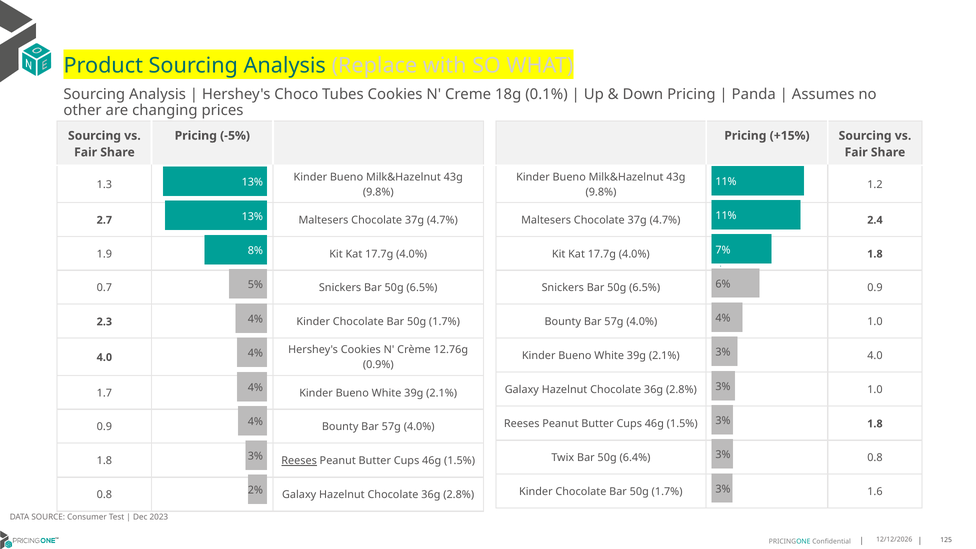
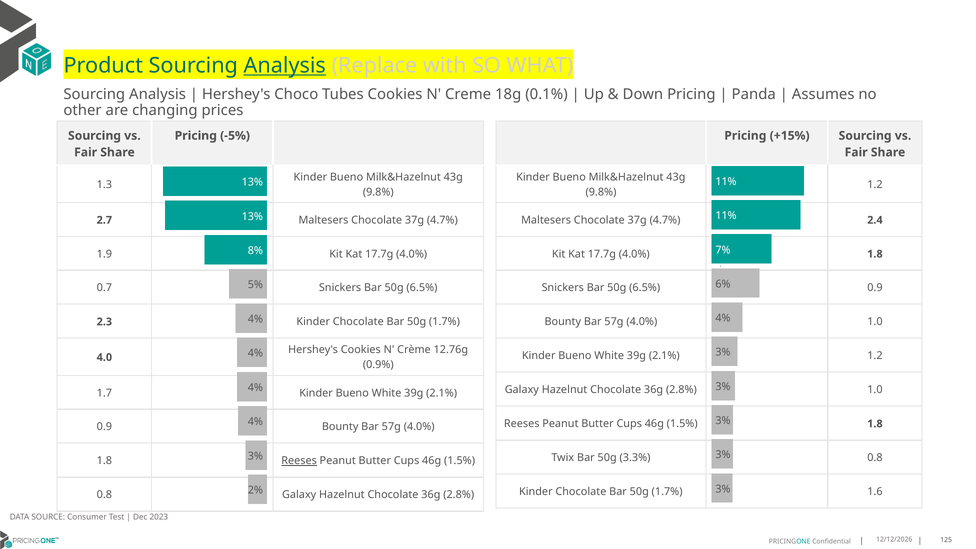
Analysis underline: none -> present (285, 66)
2.1% 4.0: 4.0 -> 1.2 (875, 356)
6.4%: 6.4% -> 3.3% (635, 458)
